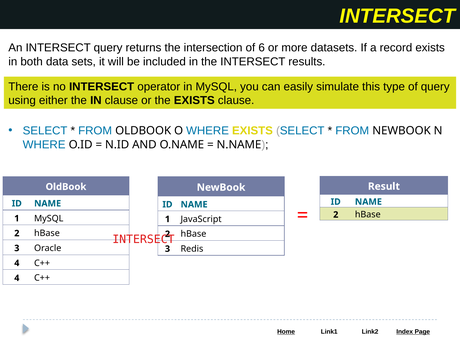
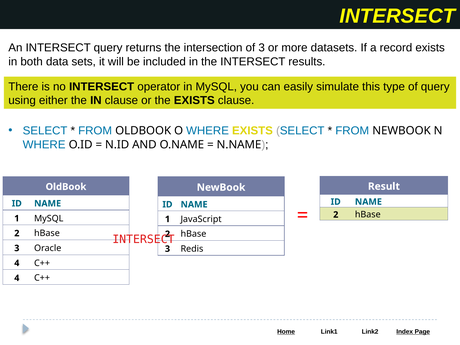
of 6: 6 -> 3 (262, 48)
